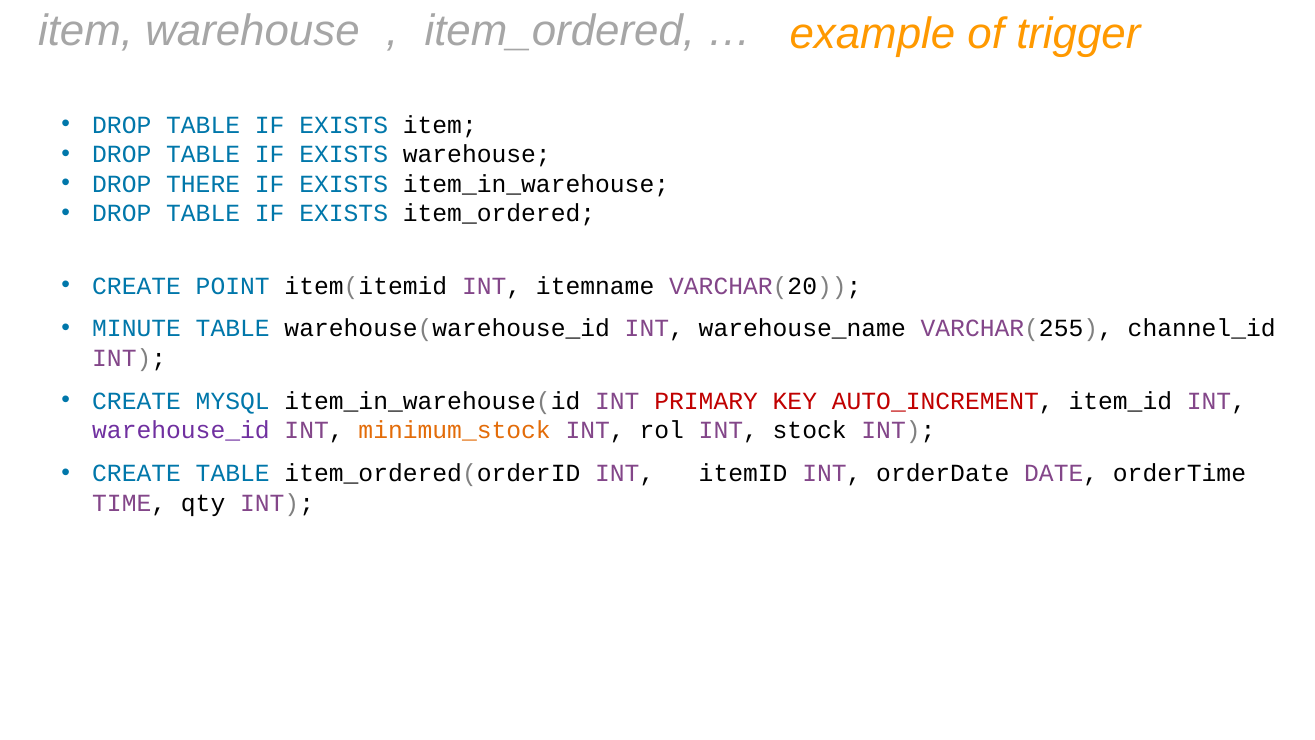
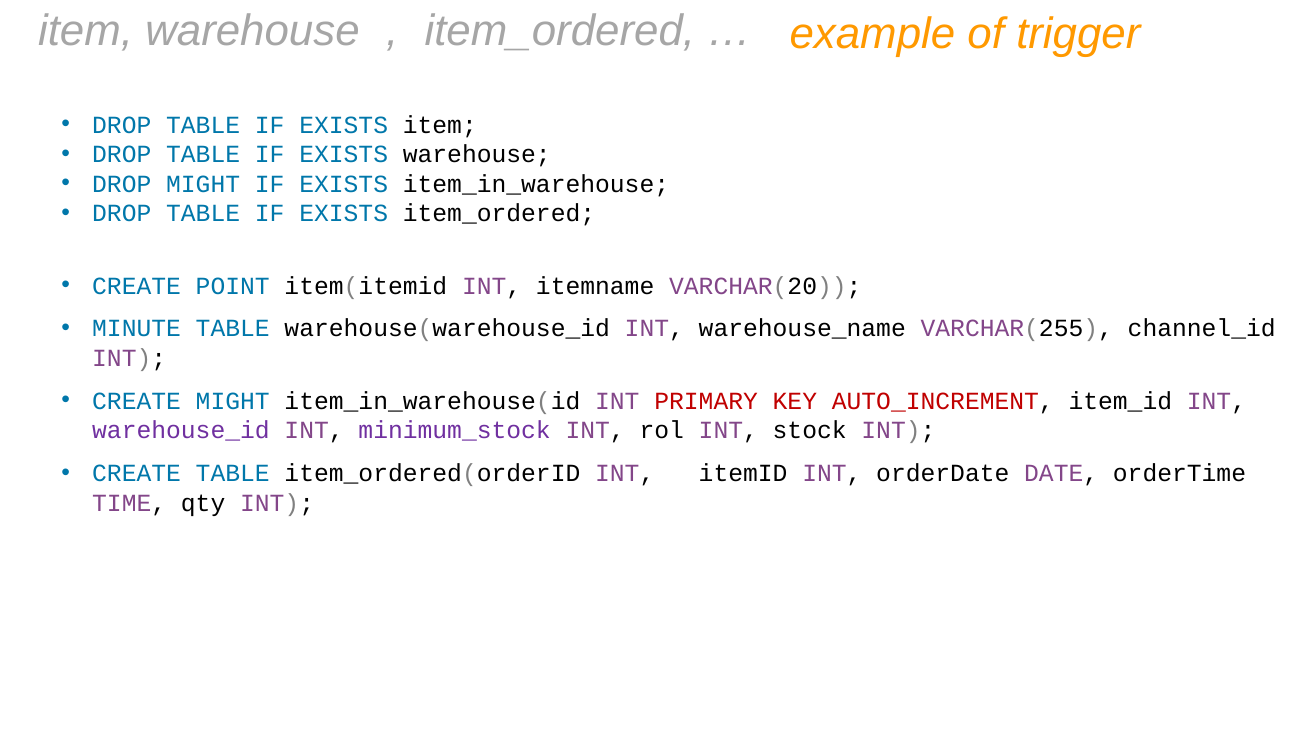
DROP THERE: THERE -> MIGHT (203, 184)
CREATE MYSQL: MYSQL -> MIGHT (233, 401)
minimum_stock colour: orange -> purple (455, 430)
